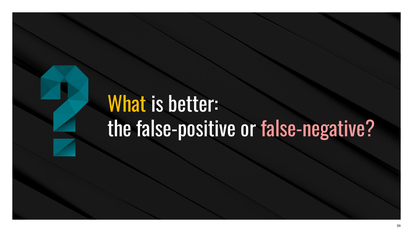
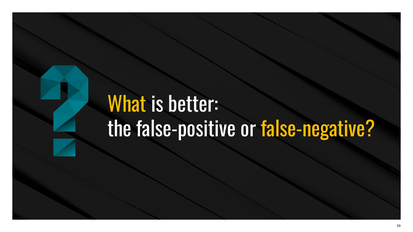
false-negative colour: pink -> yellow (318, 130)
